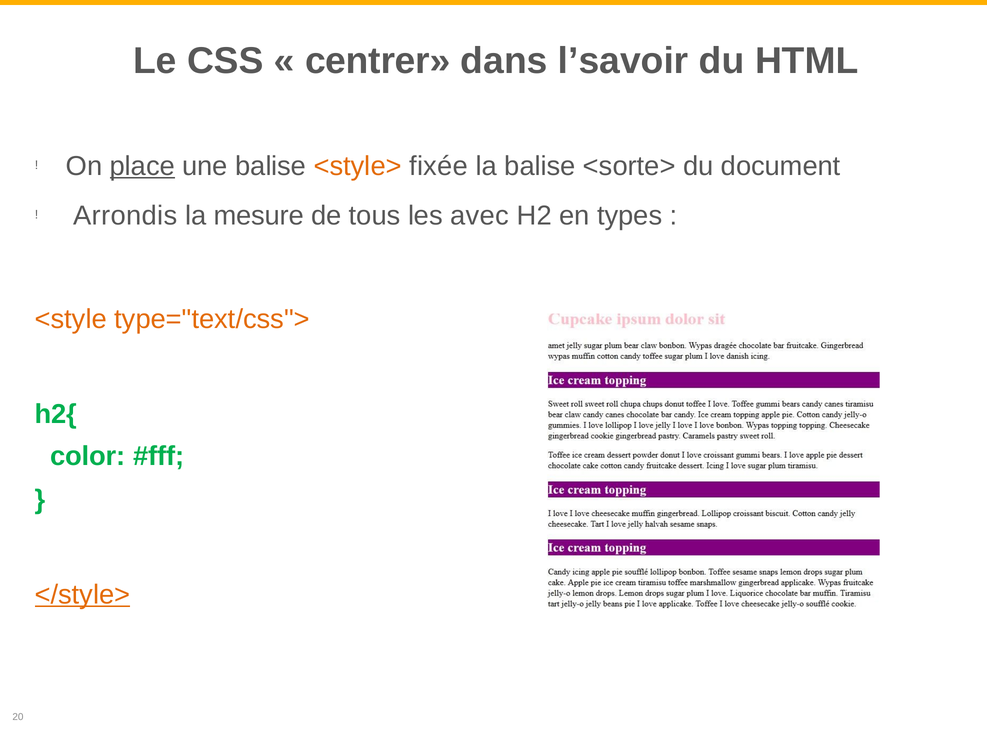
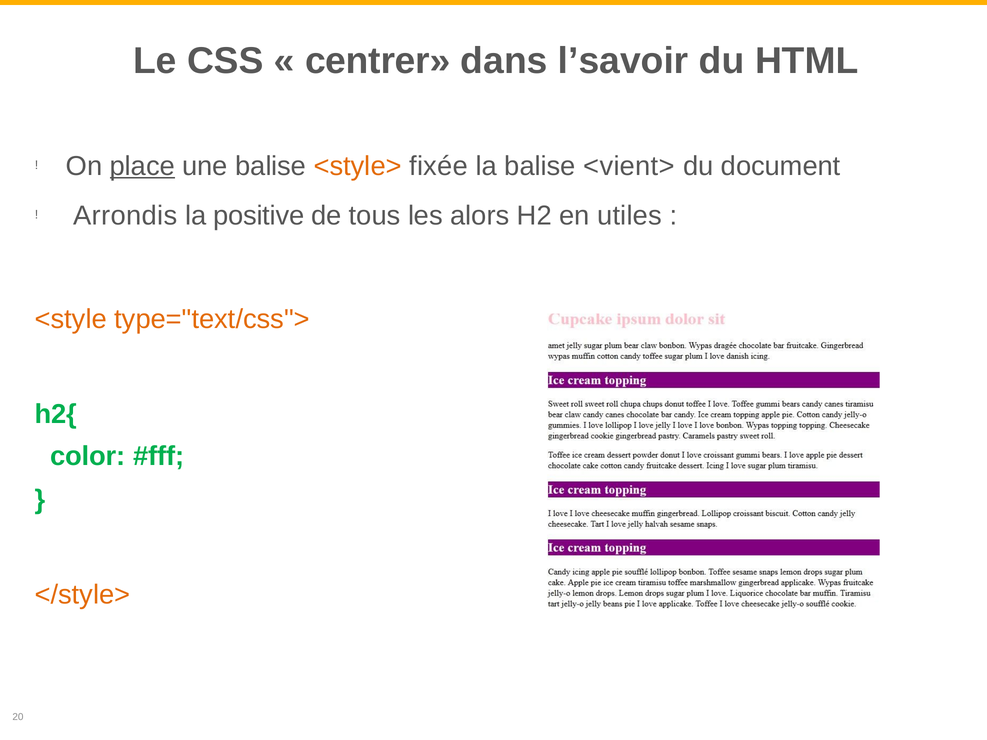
<sorte>: <sorte> -> <vient> (629, 166)
mesure: mesure -> positive (259, 216)
avec: avec -> alors (480, 216)
types: types -> utiles (630, 216)
</style> underline: present -> none (83, 595)
